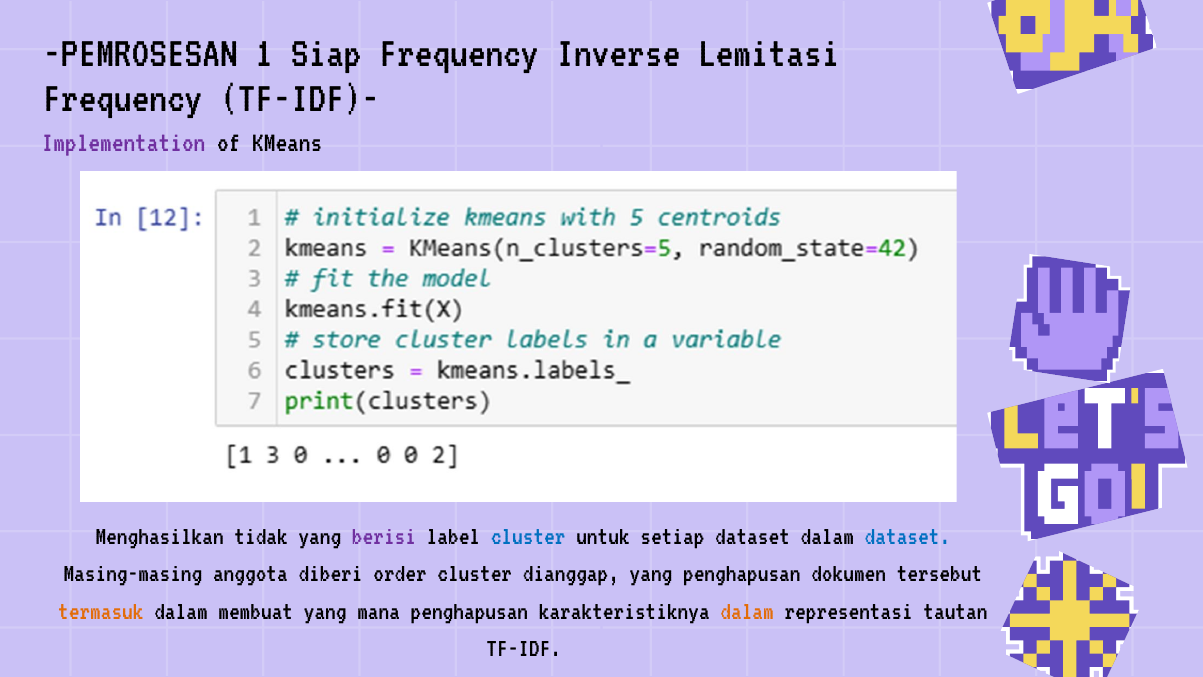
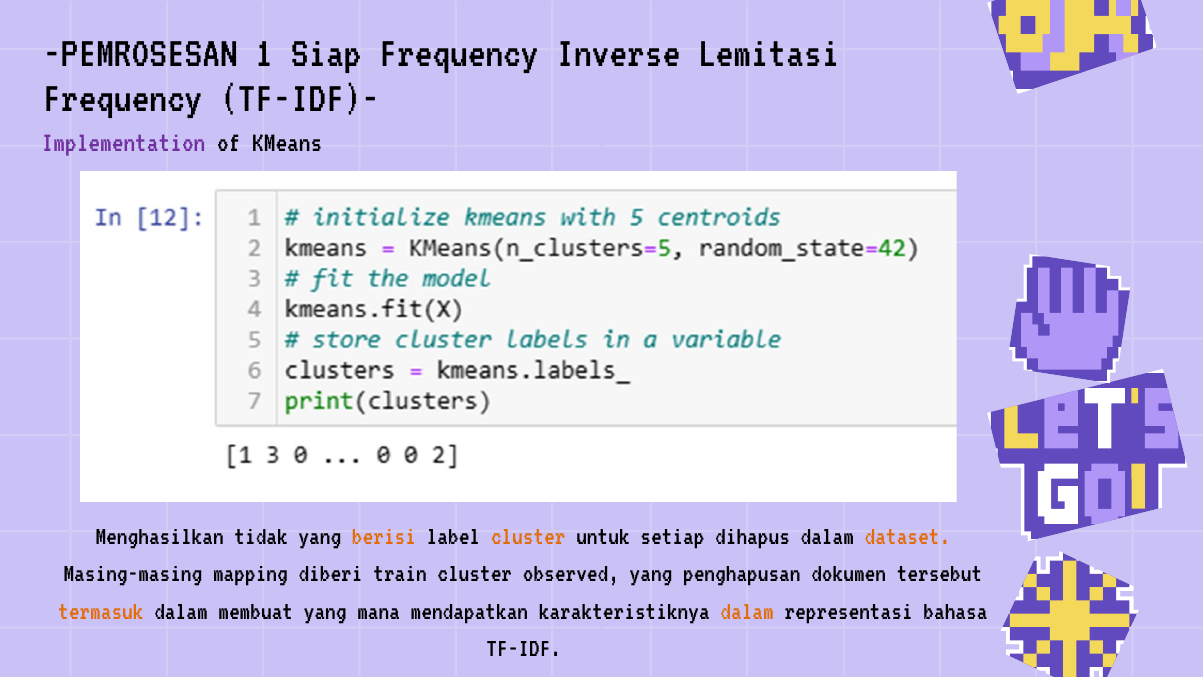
berisi colour: purple -> orange (384, 535)
cluster colour: blue -> orange (528, 535)
setiap dataset: dataset -> dihapus (753, 535)
dataset colour: blue -> orange (907, 535)
anggota: anggota -> mapping (250, 573)
order: order -> train (400, 573)
dianggap: dianggap -> observed (571, 573)
mana penghapusan: penghapusan -> mendapatkan (469, 610)
tautan: tautan -> bahasa (955, 610)
